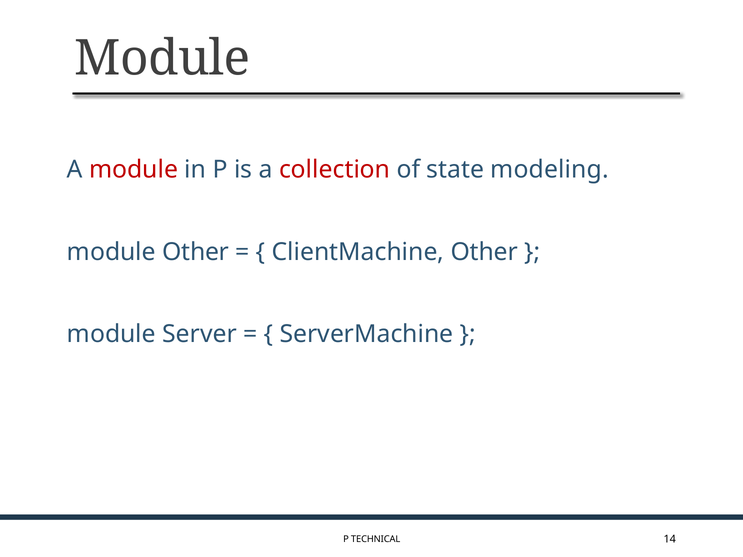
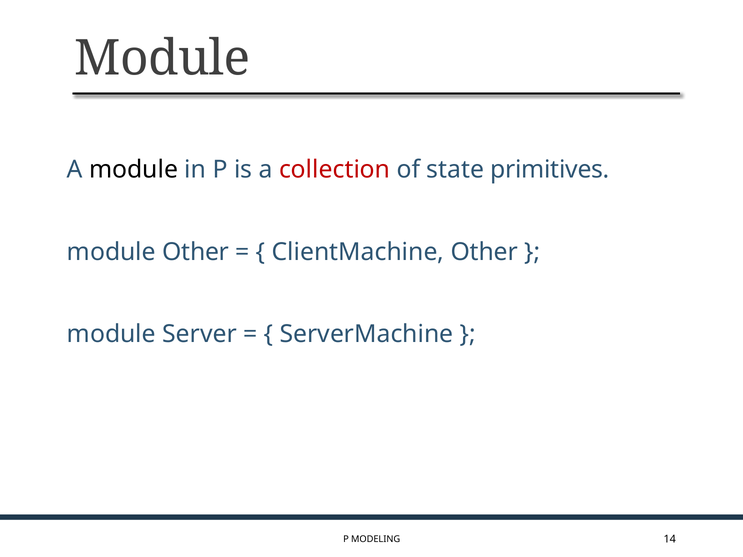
module colour: red -> black (134, 170)
modeling: modeling -> primitives (550, 170)
TECHNICAL: TECHNICAL -> MODELING (376, 540)
